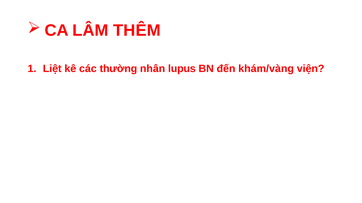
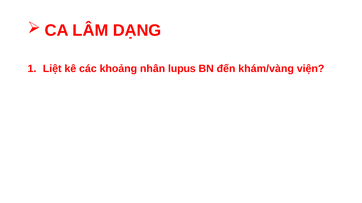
THÊM: THÊM -> DẠNG (137, 30)
thường: thường -> khoảng (118, 69)
